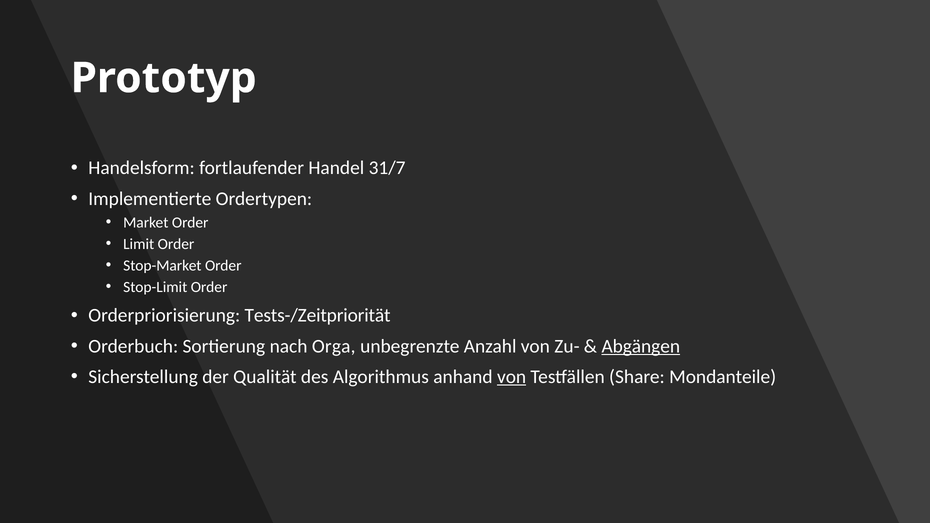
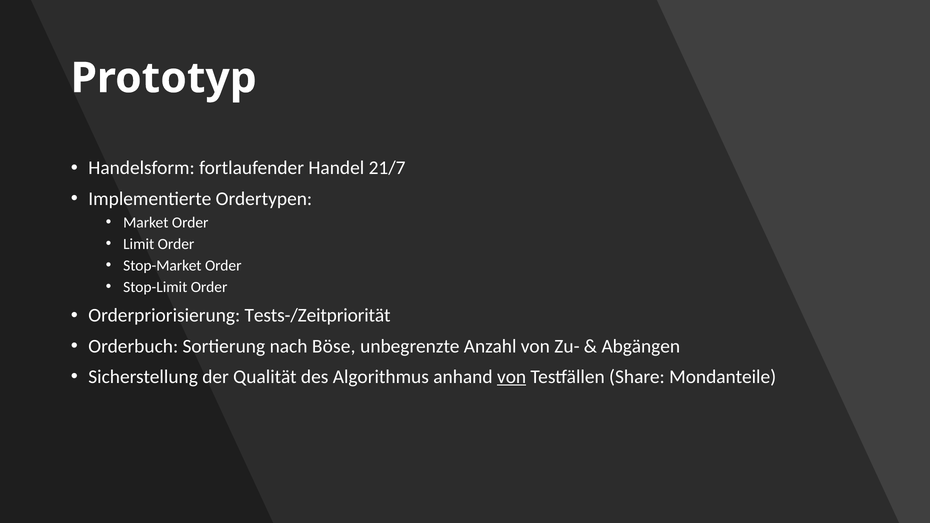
31/7: 31/7 -> 21/7 (387, 168)
Orga: Orga -> Böse (334, 346)
Abgängen underline: present -> none (641, 346)
